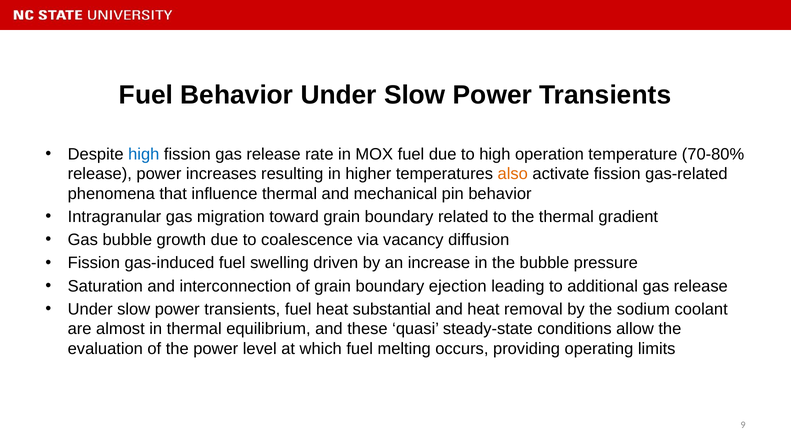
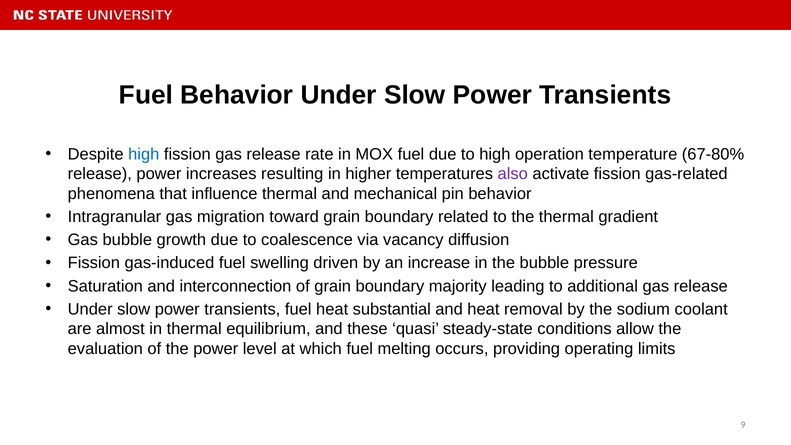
70-80%: 70-80% -> 67-80% (713, 154)
also colour: orange -> purple (513, 174)
ejection: ejection -> majority (458, 286)
